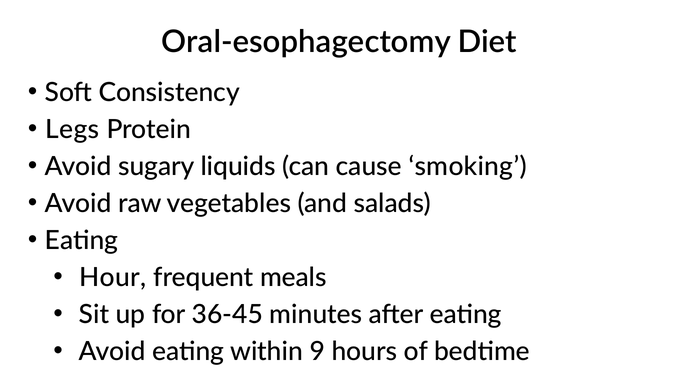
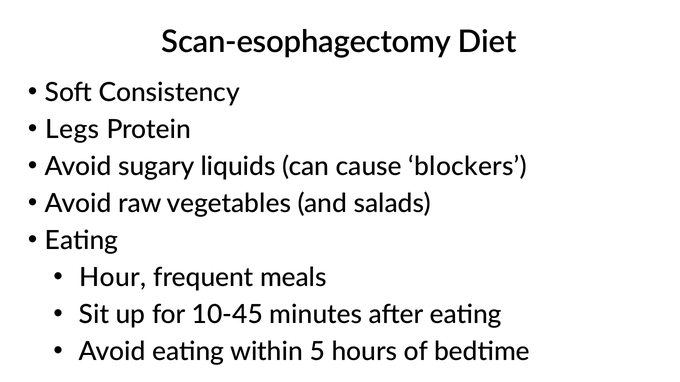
Oral-esophagectomy: Oral-esophagectomy -> Scan-esophagectomy (306, 42)
smoking: smoking -> blockers (468, 167)
36-45: 36-45 -> 10-45 (227, 315)
9: 9 -> 5 (317, 352)
